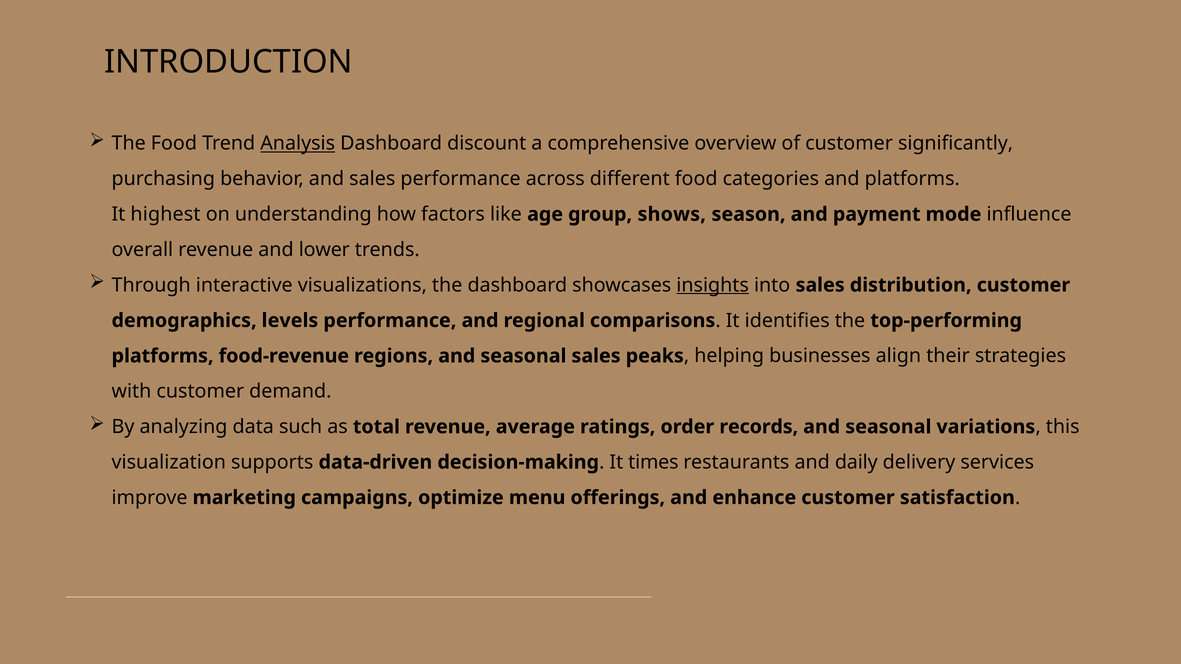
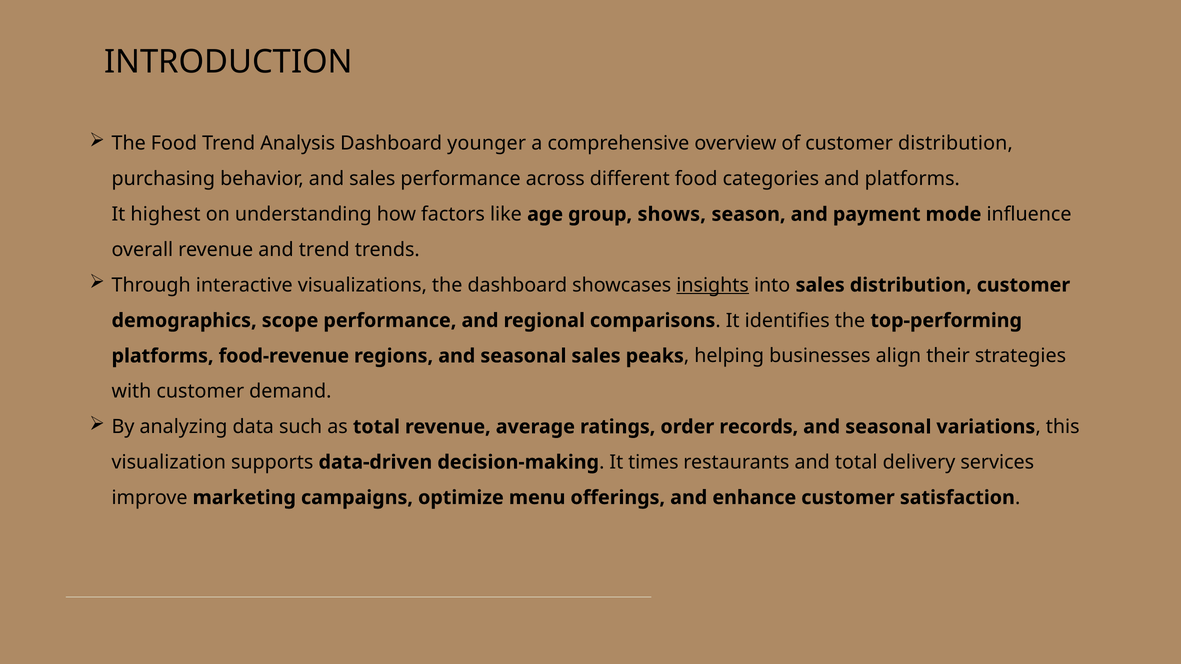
Analysis underline: present -> none (298, 144)
discount: discount -> younger (487, 144)
customer significantly: significantly -> distribution (955, 144)
and lower: lower -> trend (324, 250)
levels: levels -> scope (290, 321)
and daily: daily -> total (856, 462)
